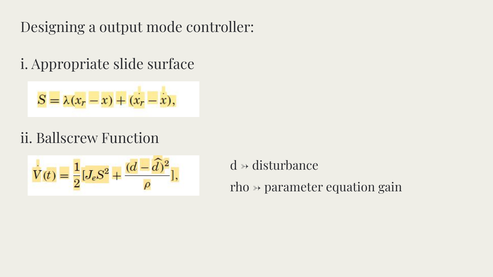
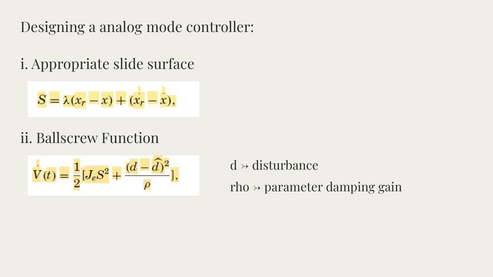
output: output -> analog (121, 28)
equation: equation -> damping (351, 188)
